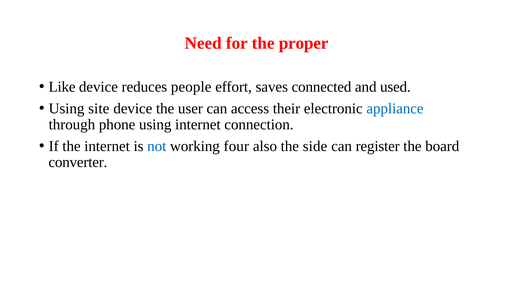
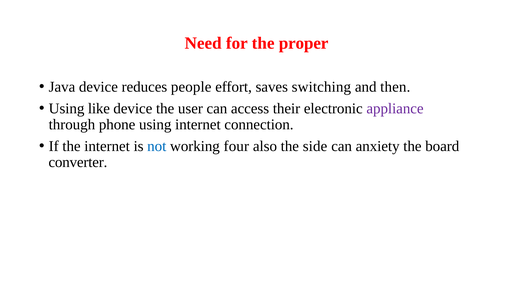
Like: Like -> Java (62, 87)
connected: connected -> switching (321, 87)
used: used -> then (395, 87)
site: site -> like (99, 108)
appliance colour: blue -> purple (395, 108)
register: register -> anxiety (378, 146)
